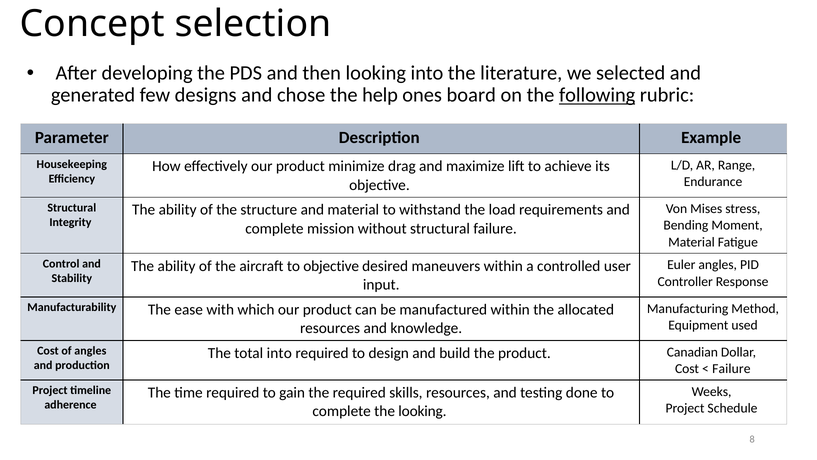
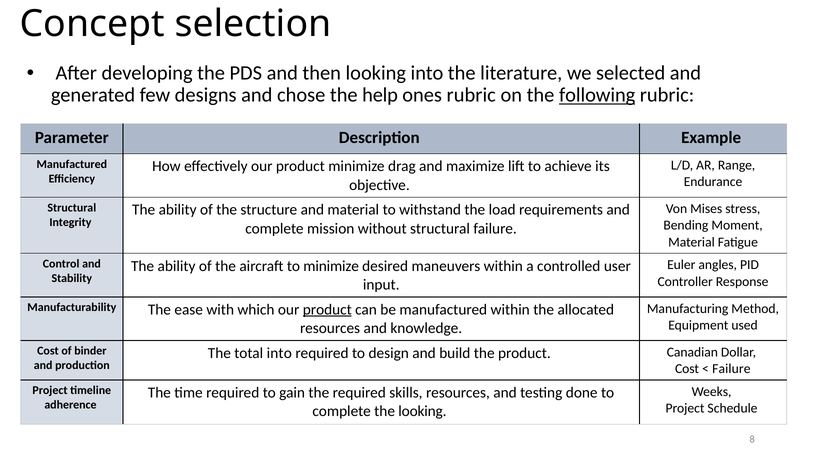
ones board: board -> rubric (471, 95)
Housekeeping: Housekeeping -> Manufactured (72, 164)
to objective: objective -> minimize (331, 266)
product underline: none -> present (327, 309)
of angles: angles -> binder (90, 351)
